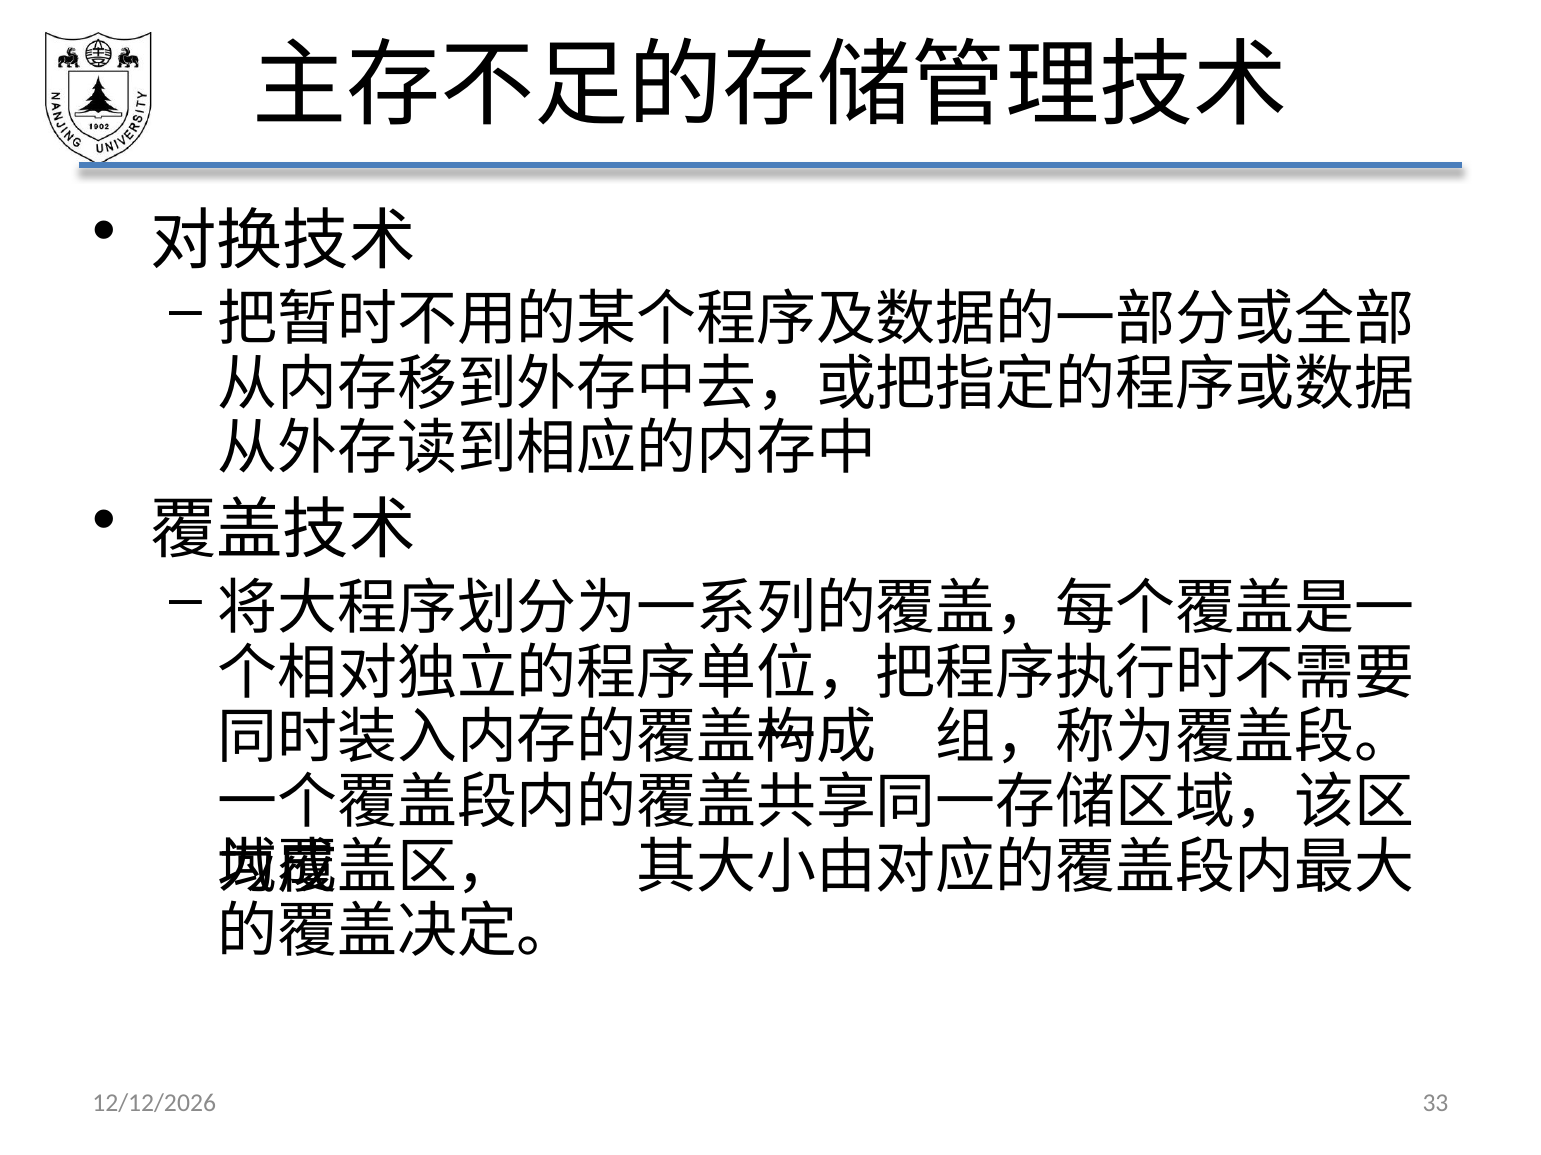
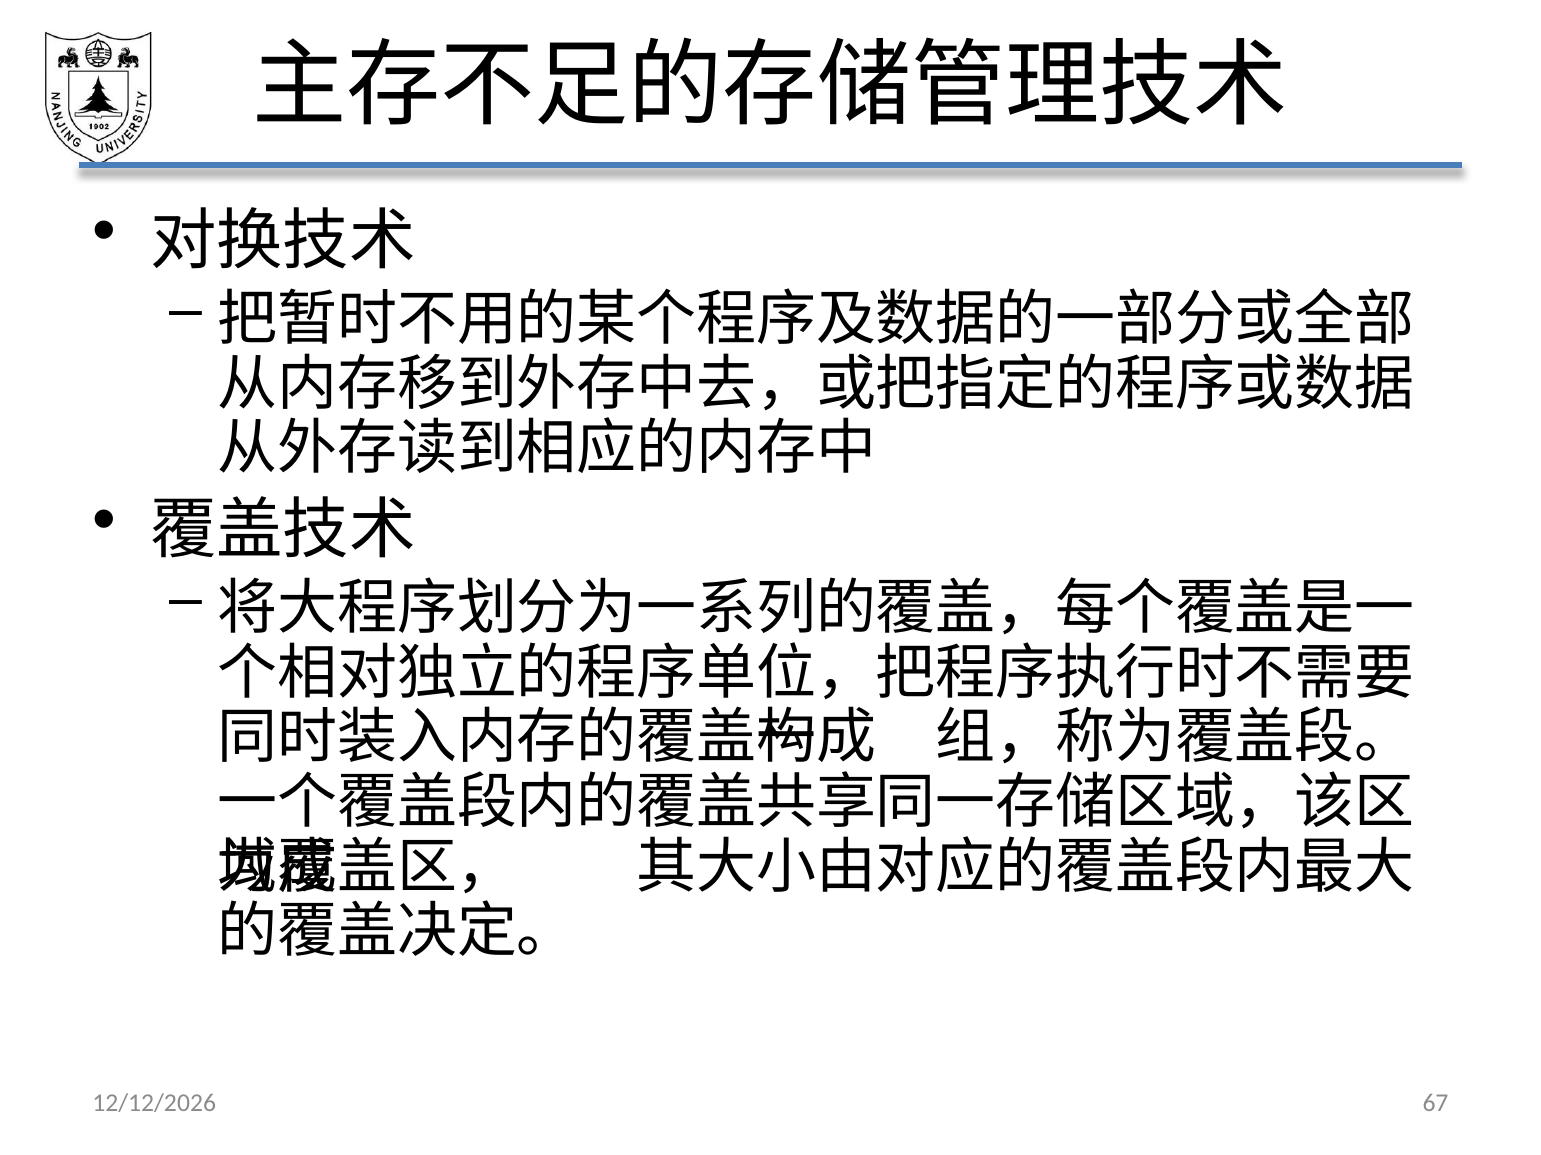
33: 33 -> 67 (1436, 1103)
